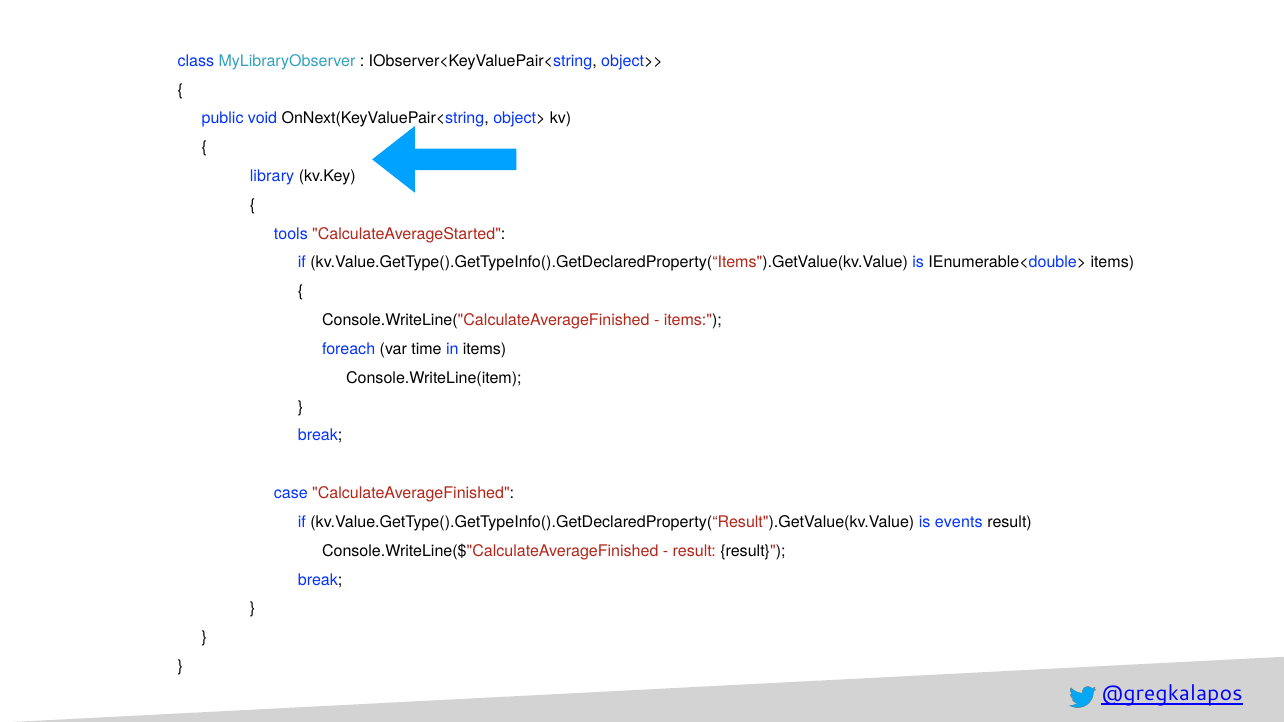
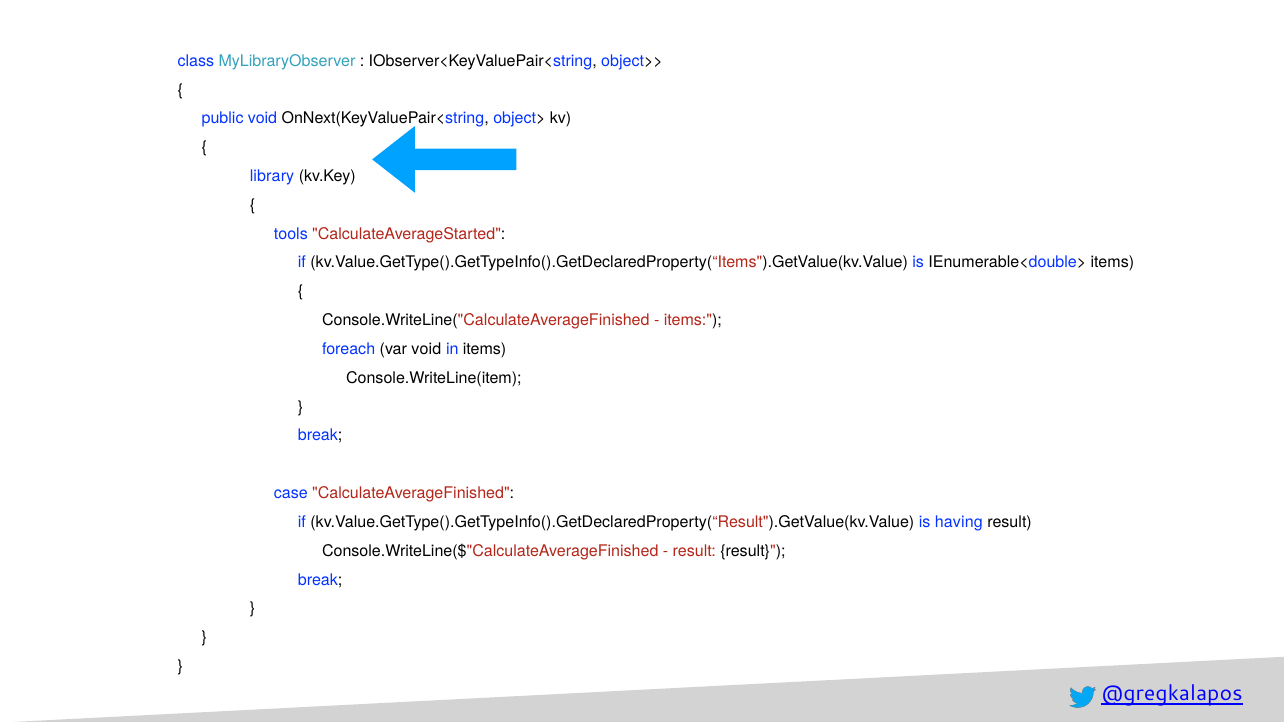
var time: time -> void (426, 349)
events: events -> having (959, 522)
